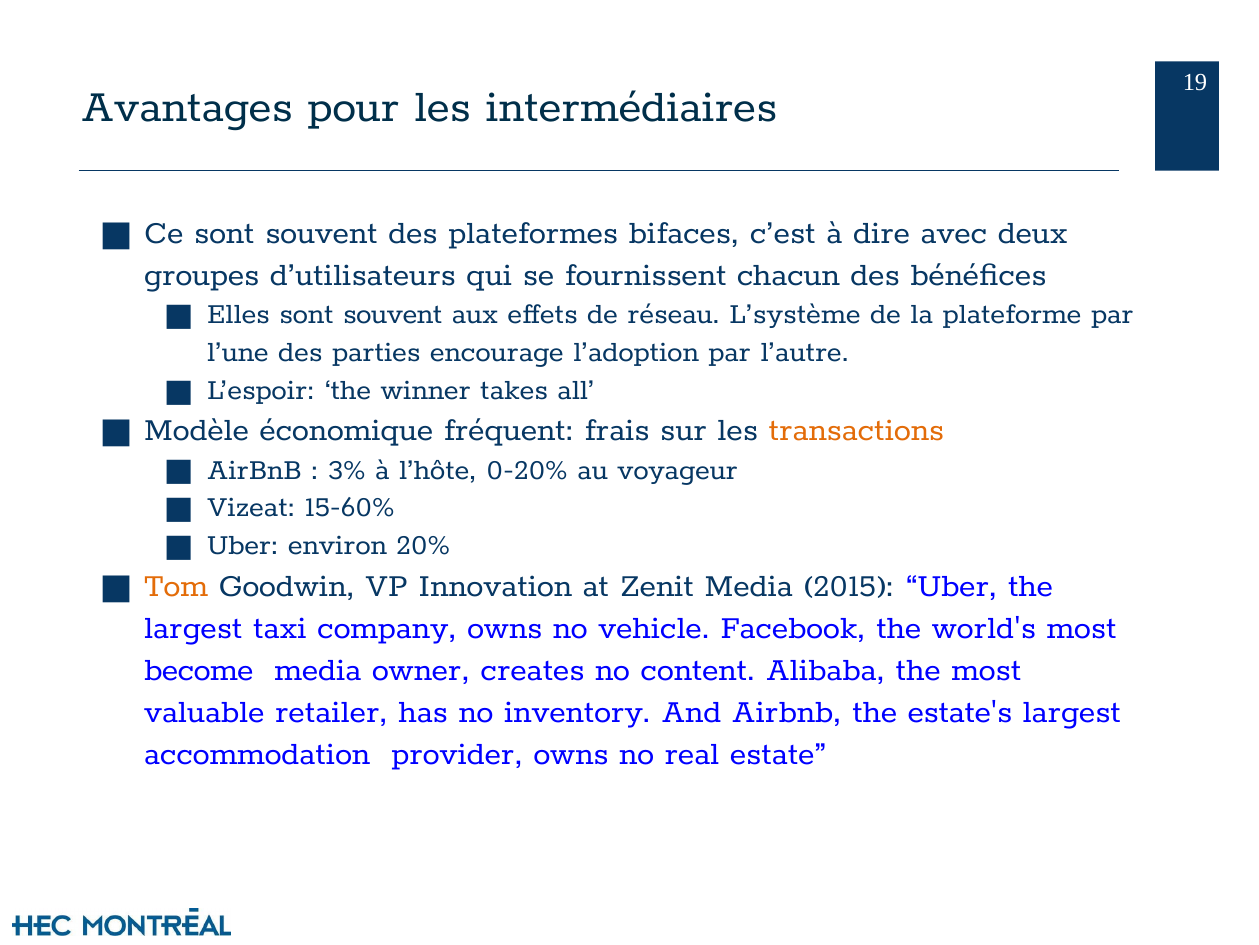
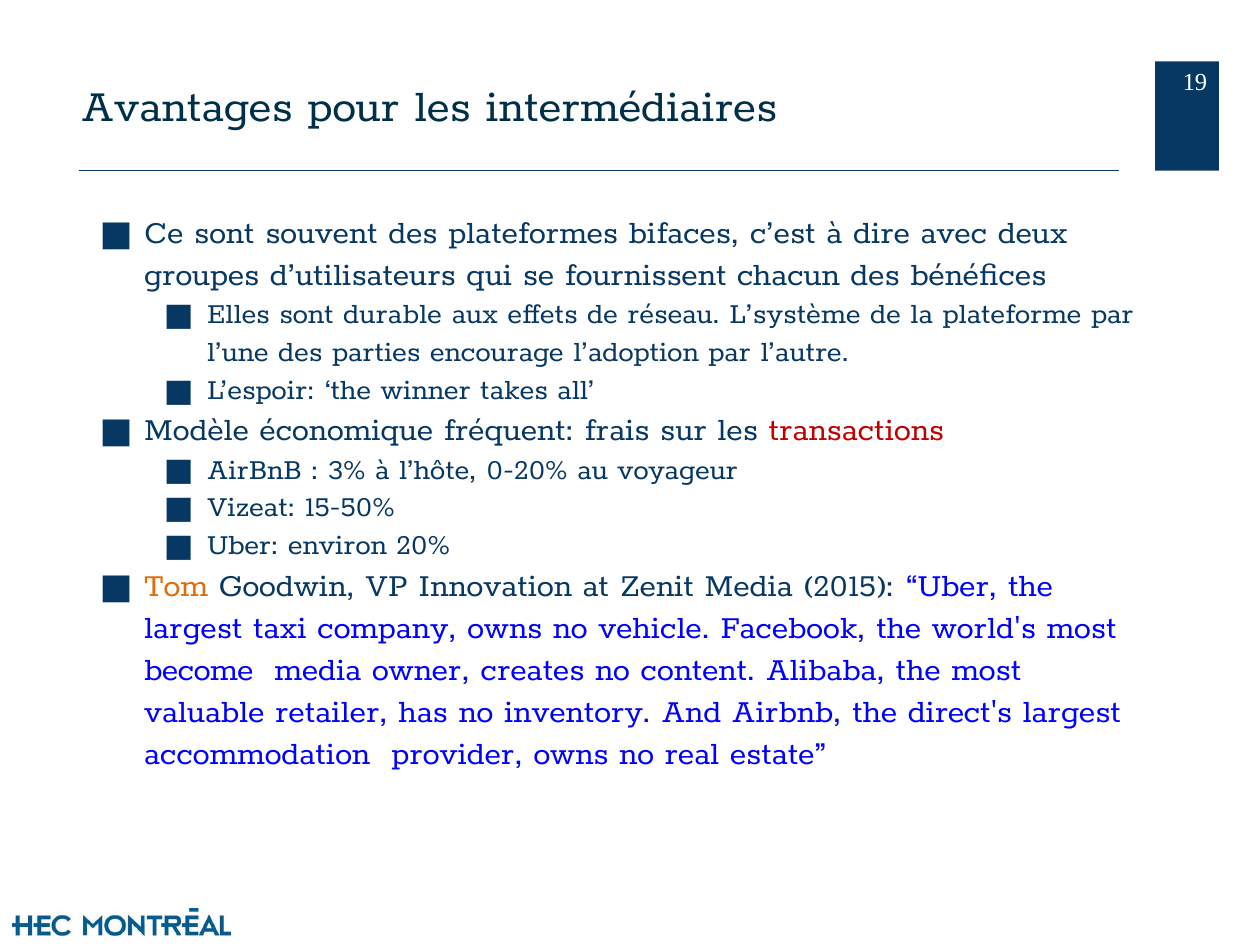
Elles sont souvent: souvent -> durable (393, 313)
transactions colour: orange -> red (856, 429)
15-60%: 15-60% -> 15-50% (350, 506)
estate's: estate's -> direct's (960, 710)
